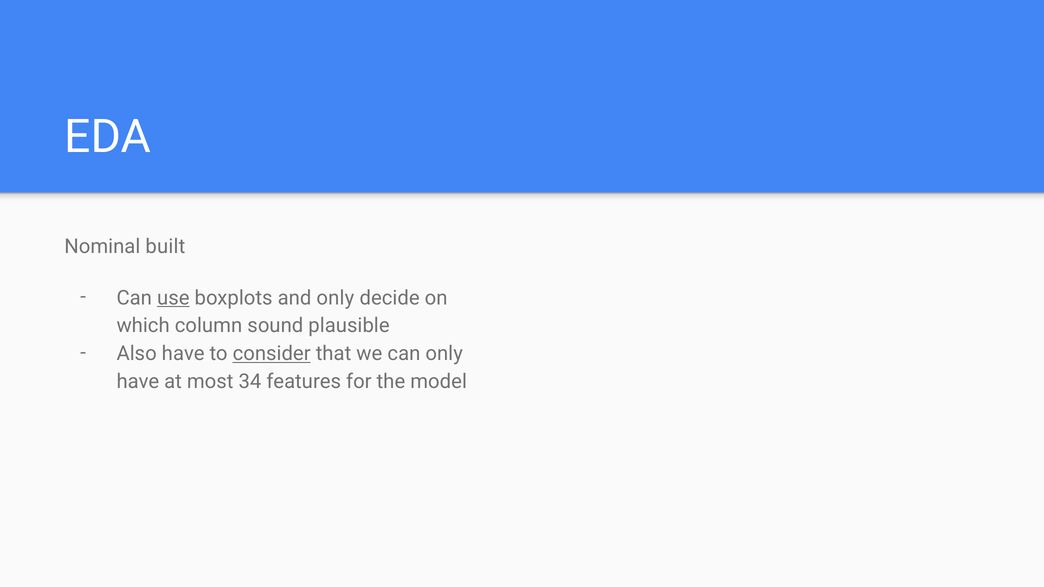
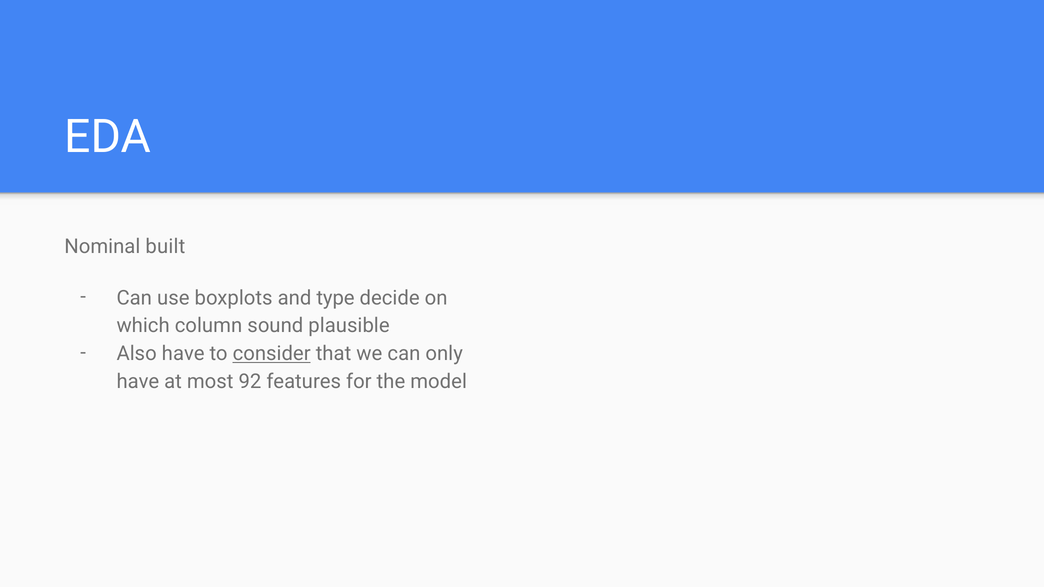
use underline: present -> none (173, 298)
and only: only -> type (336, 298)
34: 34 -> 92 (250, 382)
